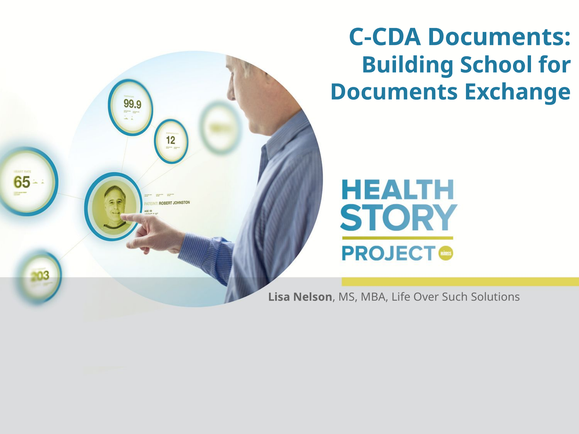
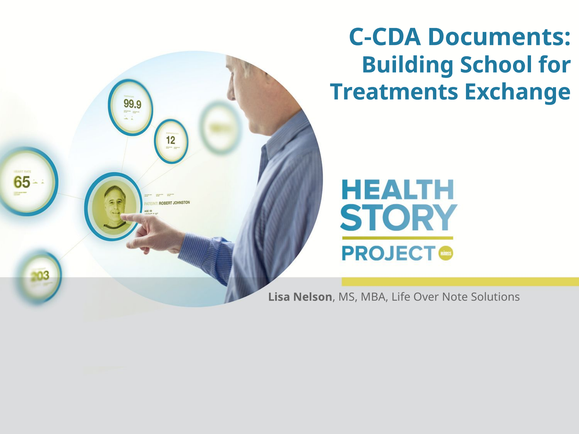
Documents: Documents -> Treatments (394, 92)
Such: Such -> Note (455, 297)
